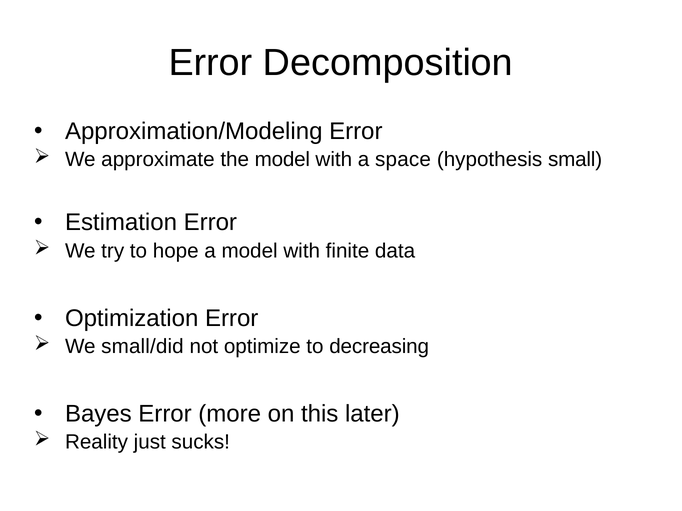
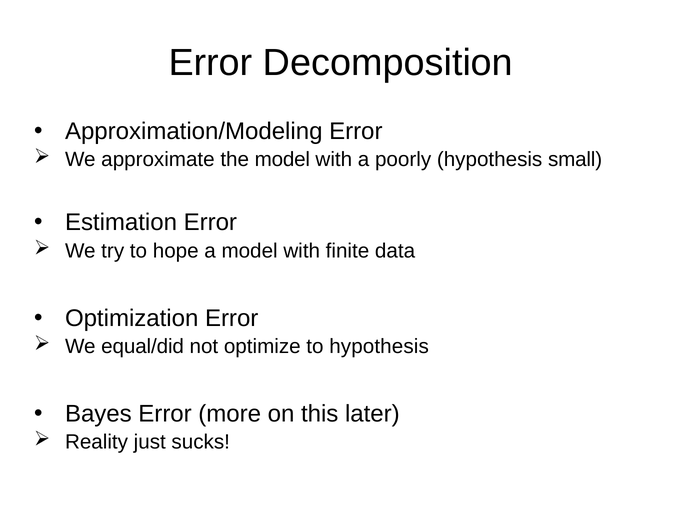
space: space -> poorly (403, 160)
small/did: small/did -> equal/did (143, 347)
to decreasing: decreasing -> hypothesis (379, 347)
